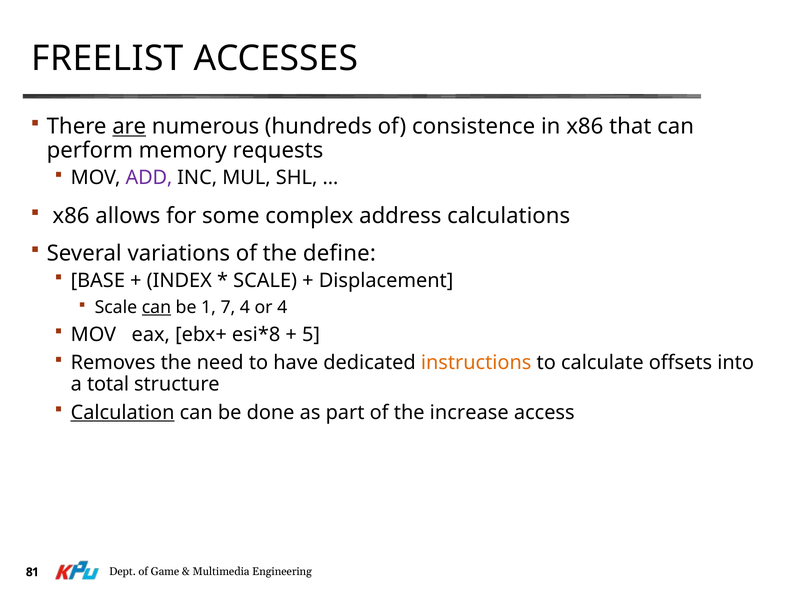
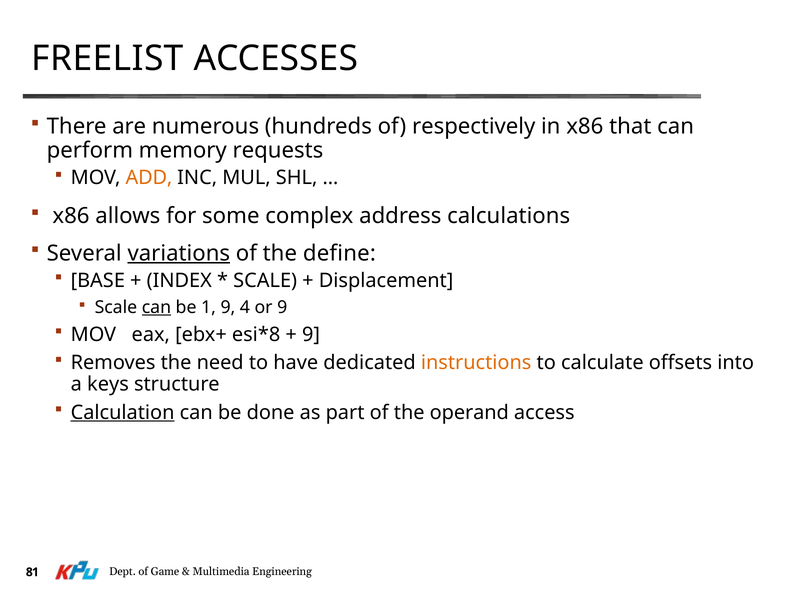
are underline: present -> none (129, 126)
consistence: consistence -> respectively (474, 126)
ADD colour: purple -> orange (149, 177)
variations underline: none -> present (179, 253)
1 7: 7 -> 9 (228, 307)
or 4: 4 -> 9 (282, 307)
5: 5 -> 9 (311, 334)
total: total -> keys (108, 384)
increase: increase -> operand (469, 412)
